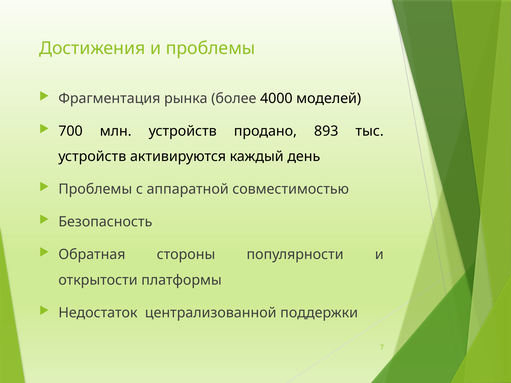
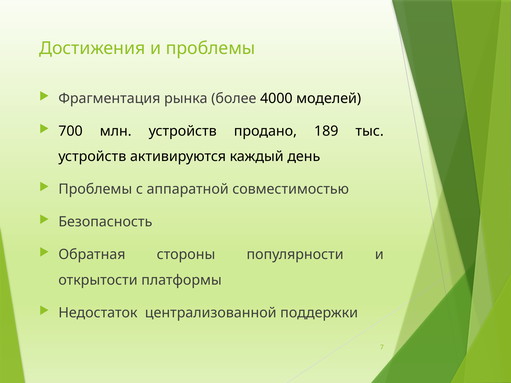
893: 893 -> 189 (326, 131)
